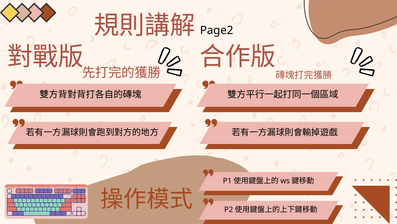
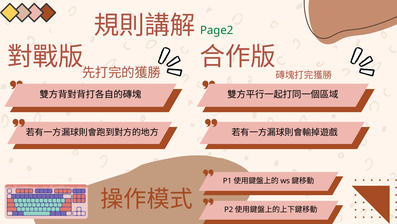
Page2 colour: black -> green (217, 30)
